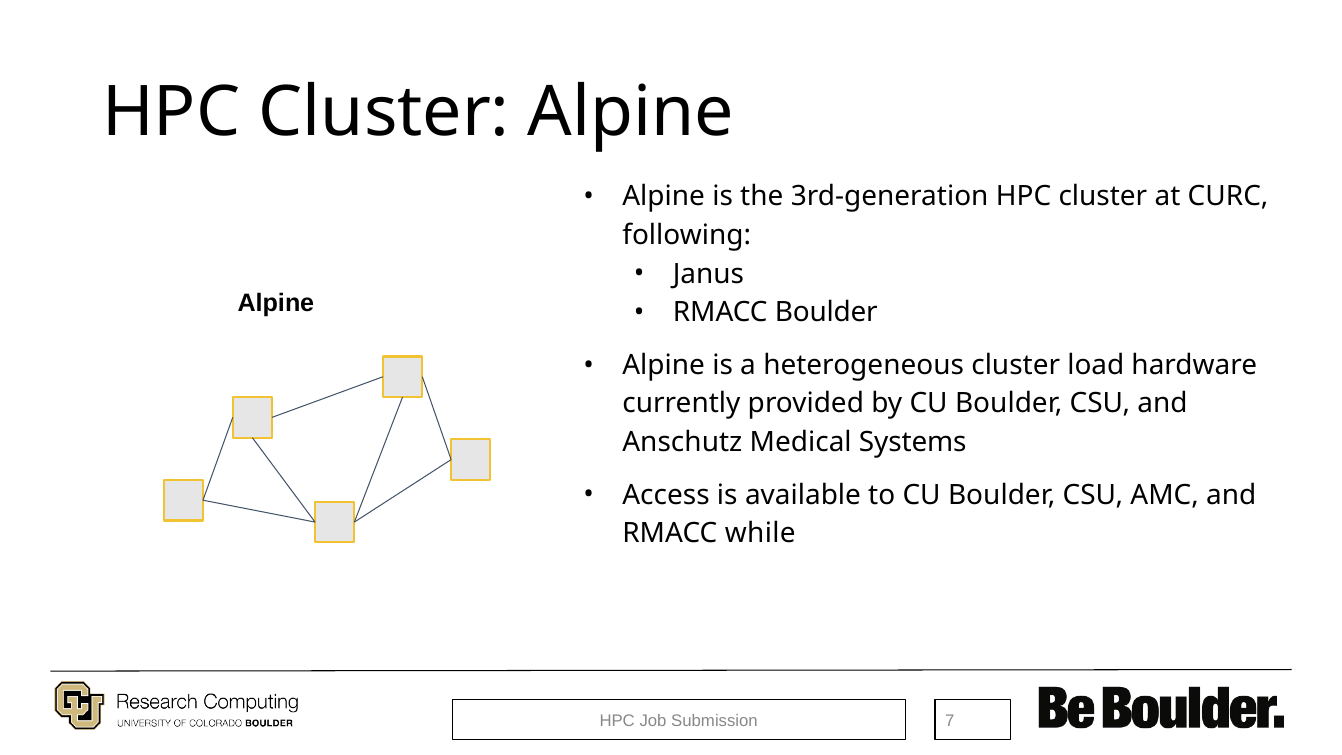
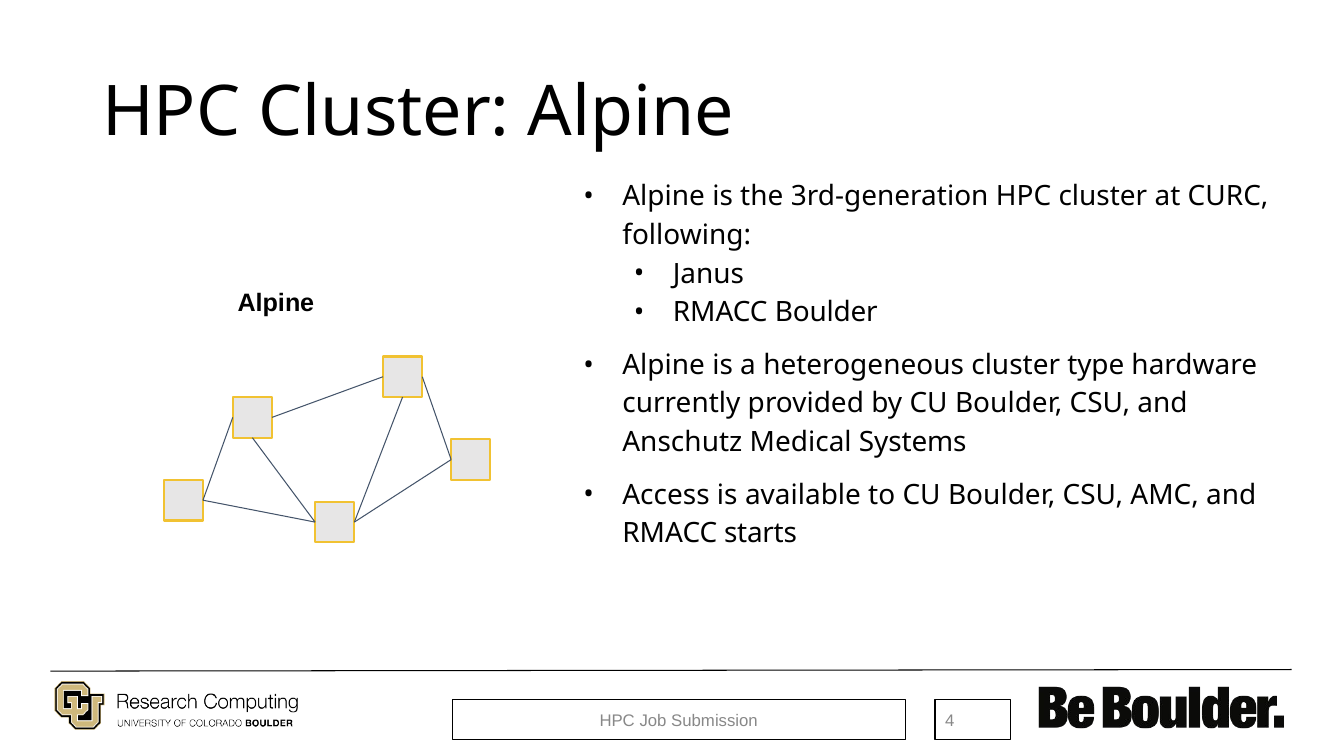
load: load -> type (1096, 365)
while: while -> starts (761, 533)
7: 7 -> 4 (950, 721)
